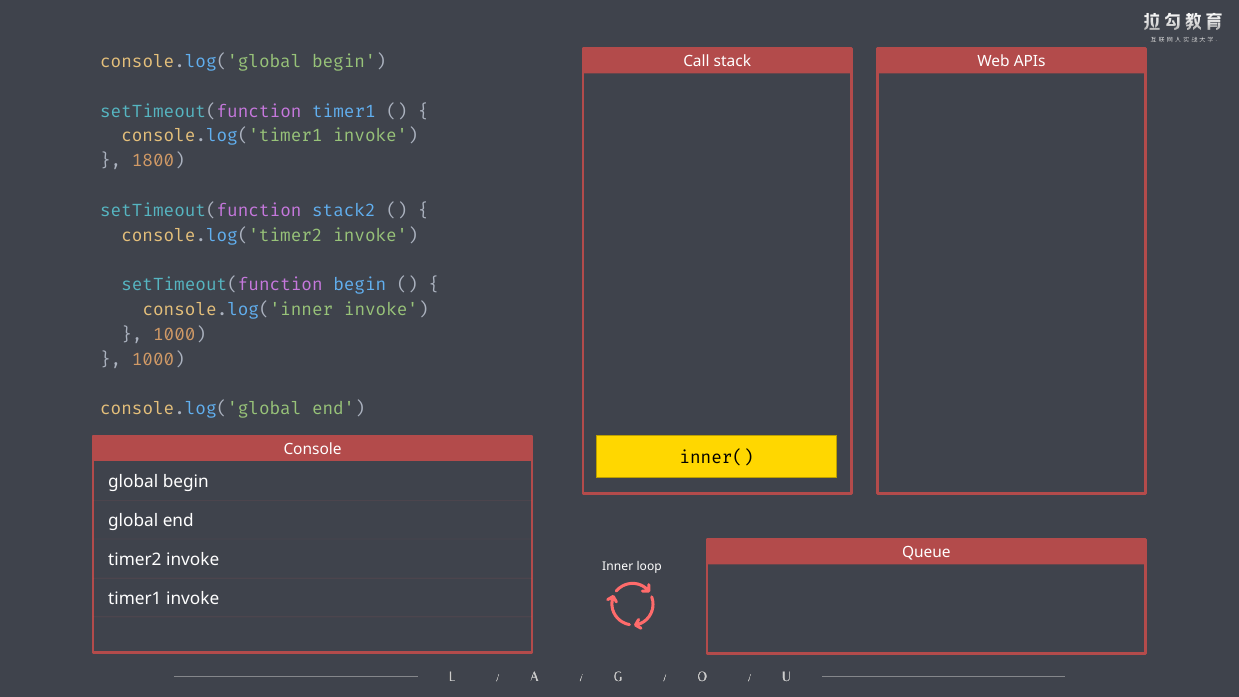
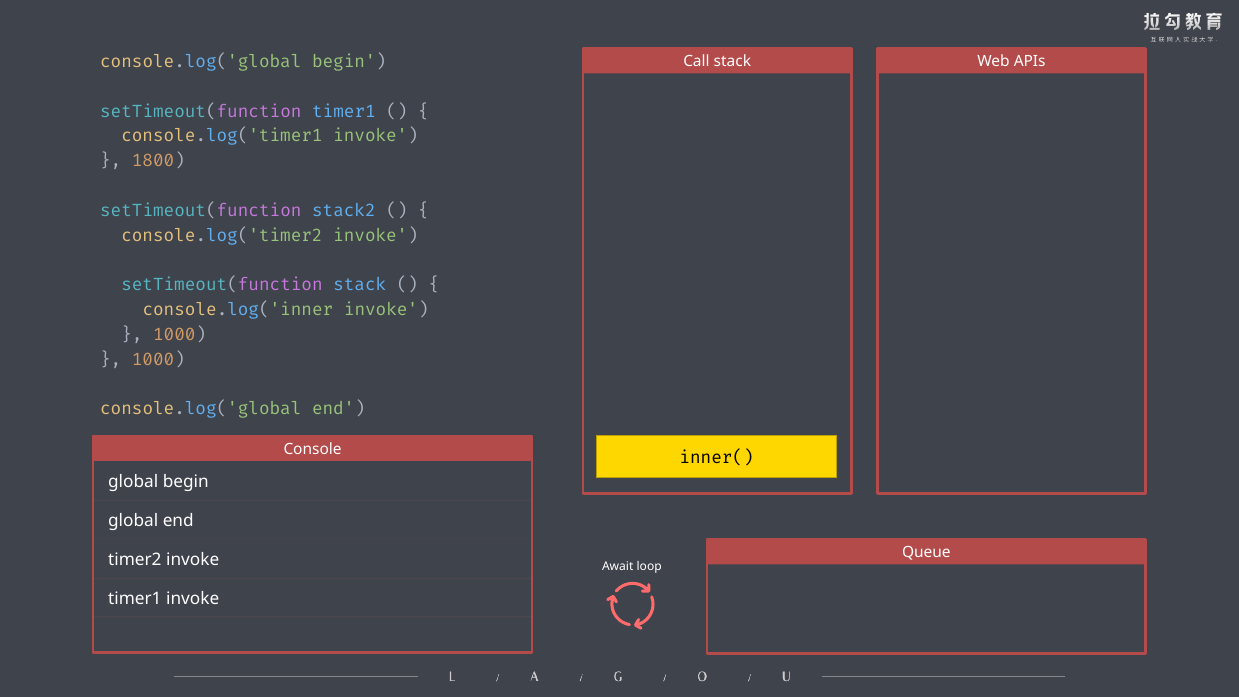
setTimeout(function begin: begin -> stack (360, 285)
Inner: Inner -> Await (618, 566)
